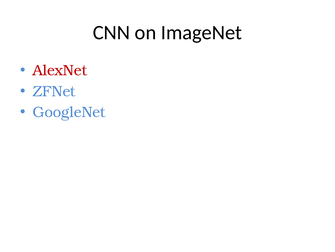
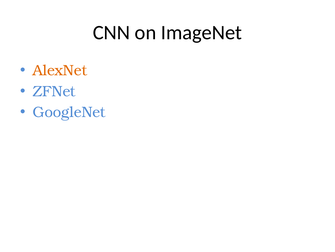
AlexNet colour: red -> orange (60, 70)
